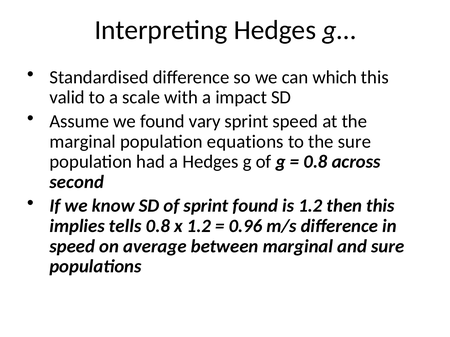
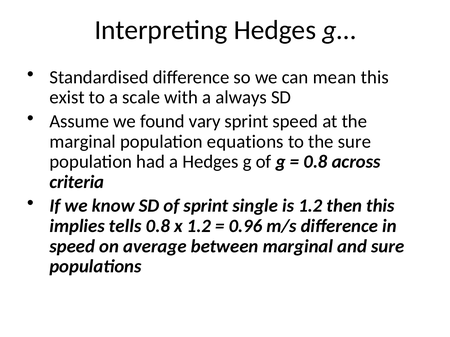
which: which -> mean (335, 77)
valid: valid -> exist (67, 98)
impact: impact -> always (241, 98)
second: second -> criteria (77, 182)
sprint found: found -> single (255, 206)
